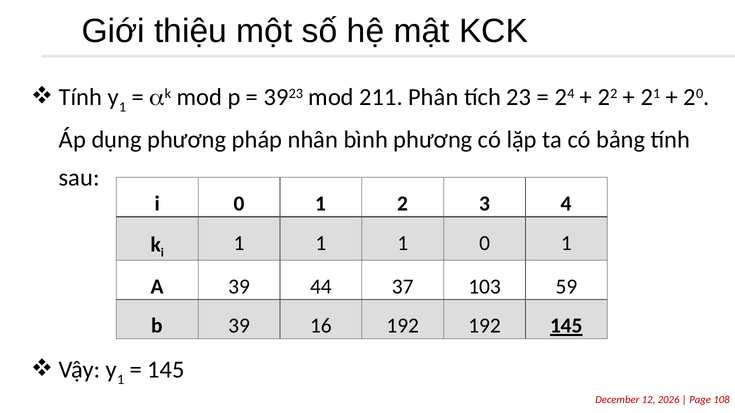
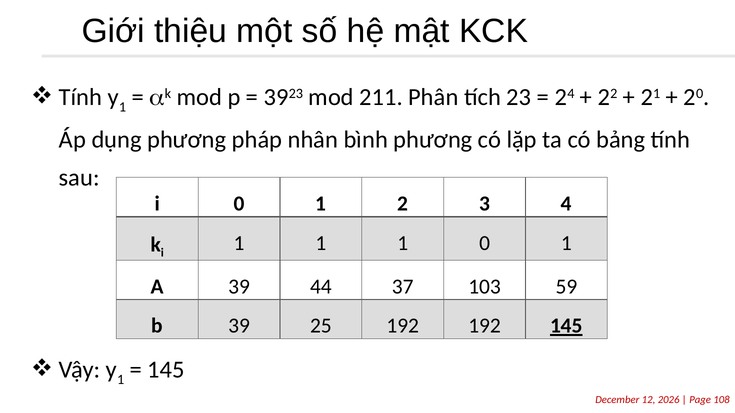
16: 16 -> 25 (321, 326)
